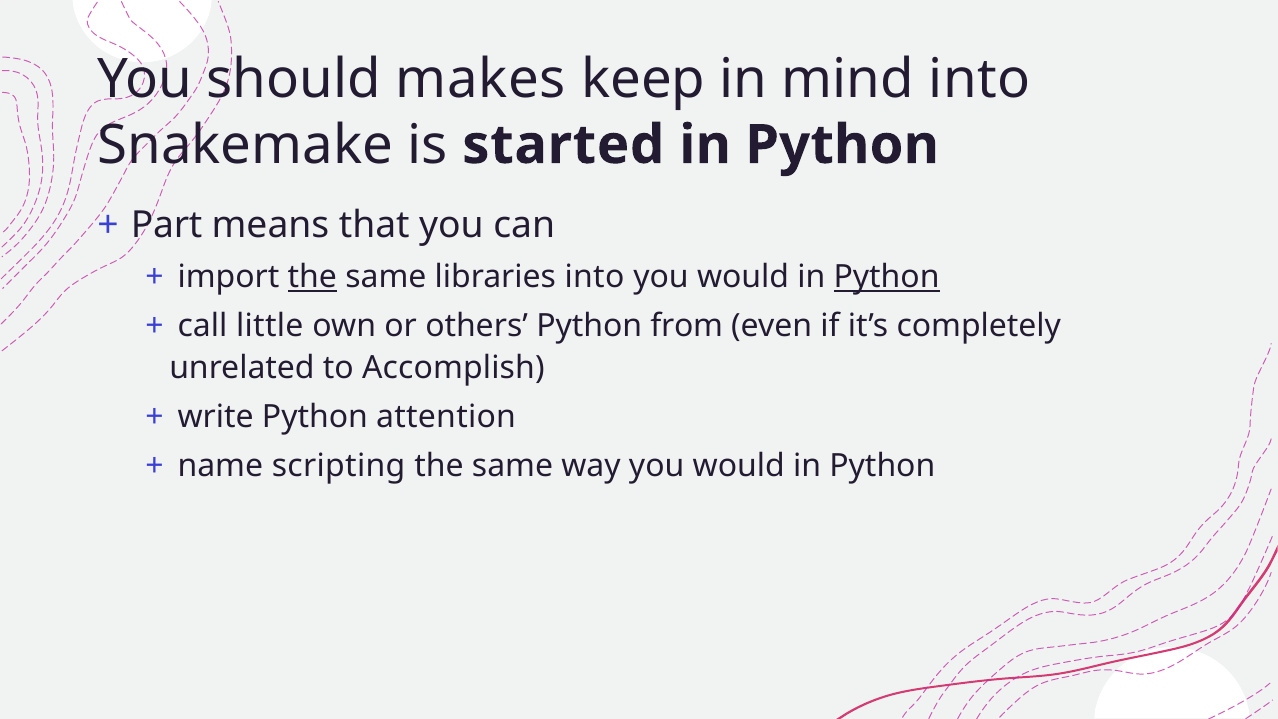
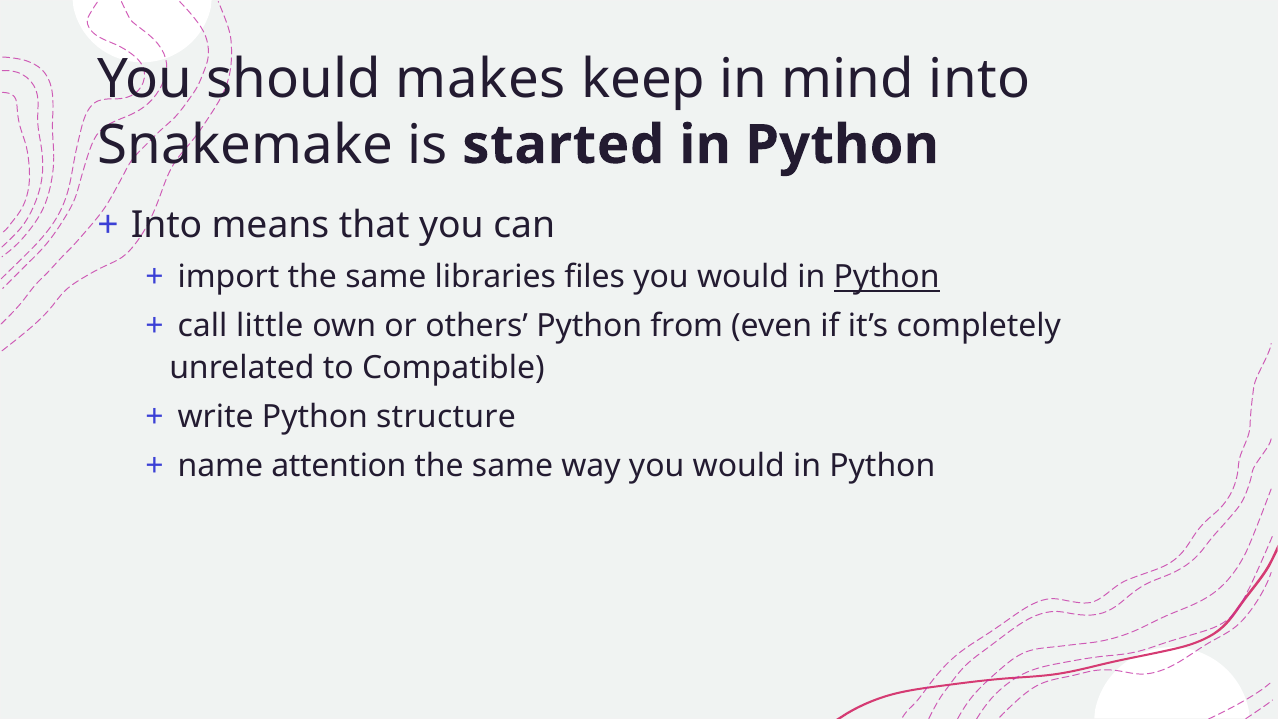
Part: Part -> Into (167, 226)
the underline: present -> none (312, 277)
libraries into: into -> files (595, 277)
Accomplish: Accomplish -> Compatible (453, 368)
attention: attention -> structure (446, 417)
scripting: scripting -> attention (339, 466)
